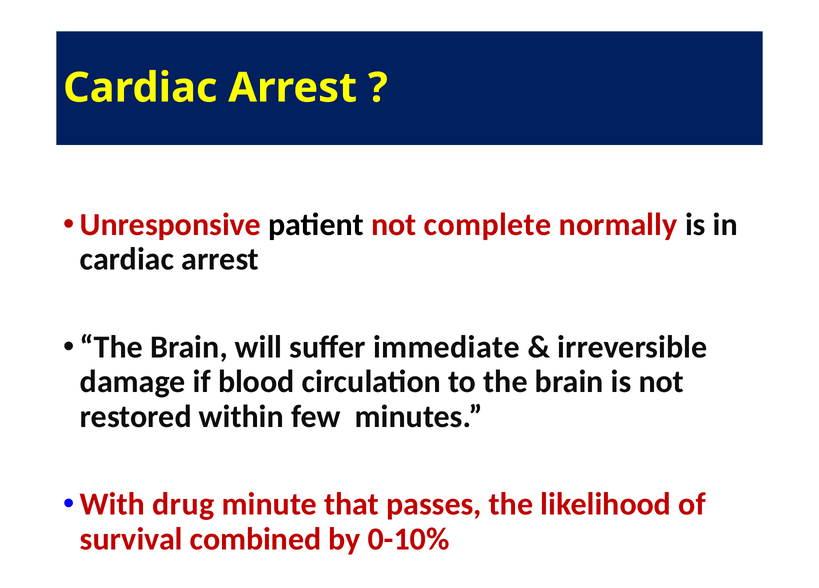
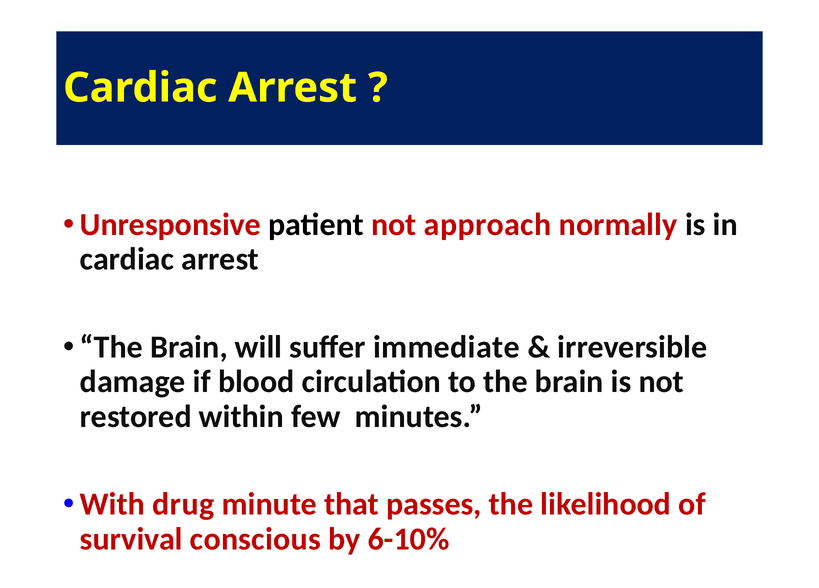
complete: complete -> approach (488, 225)
combined: combined -> conscious (255, 539)
0-10%: 0-10% -> 6-10% (408, 539)
